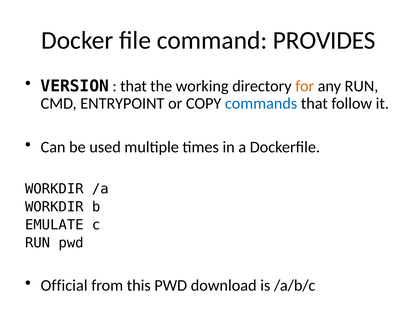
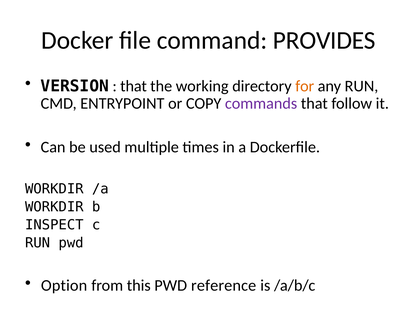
commands colour: blue -> purple (261, 103)
EMULATE: EMULATE -> INSPECT (54, 225)
Official: Official -> Option (64, 285)
download: download -> reference (224, 285)
